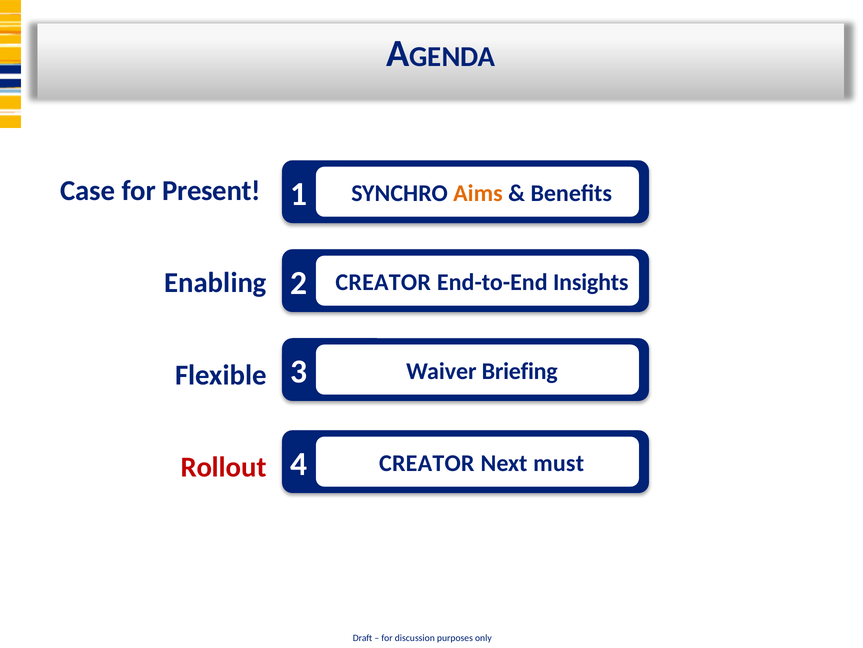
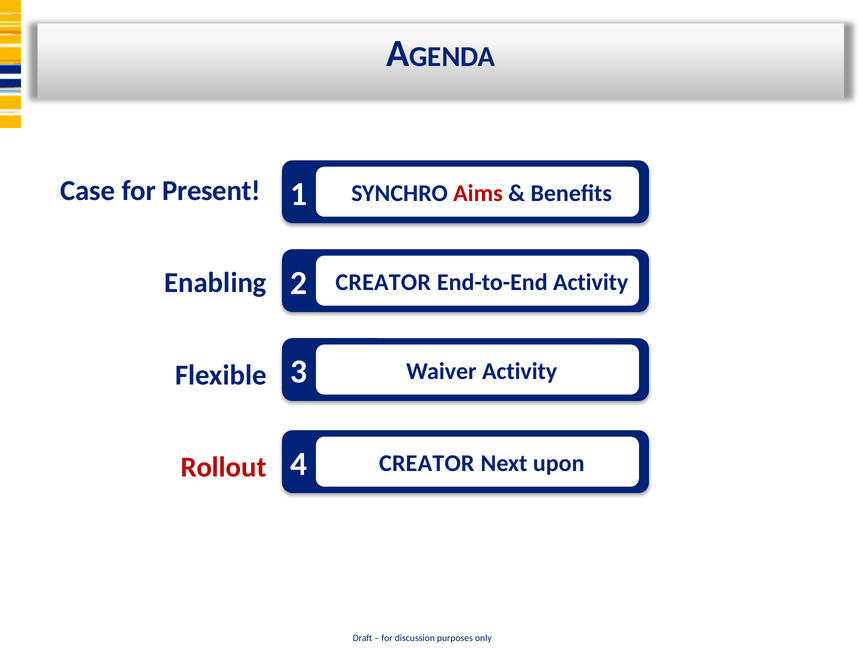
Aims colour: orange -> red (478, 193)
End-to-End Insights: Insights -> Activity (591, 282)
Waiver Briefing: Briefing -> Activity (520, 371)
must: must -> upon (559, 463)
